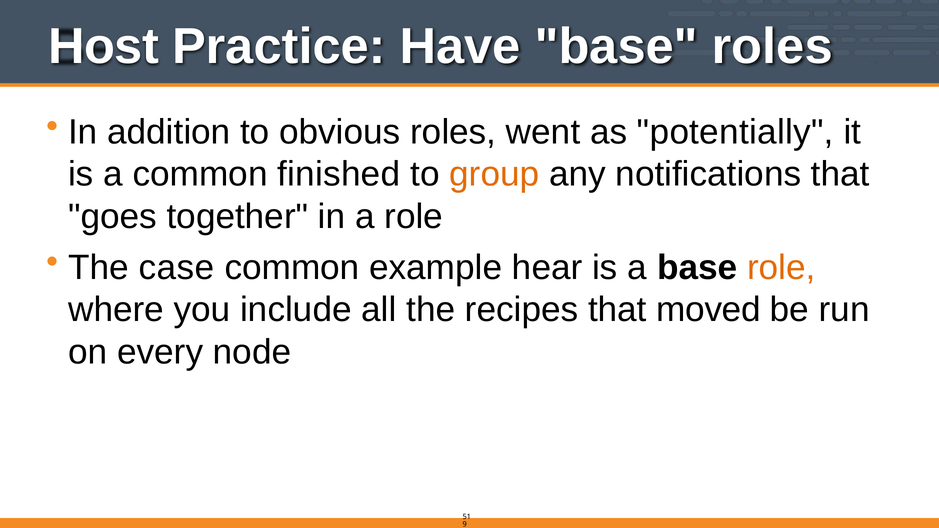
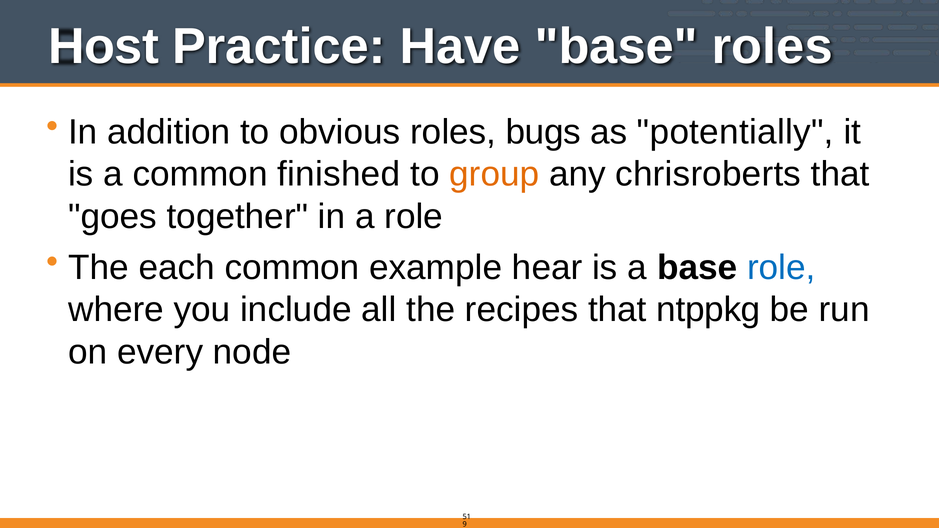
went: went -> bugs (543, 132)
notifications: notifications -> chrisroberts (708, 174)
case: case -> each (177, 268)
role colour: orange -> blue (781, 268)
moved: moved -> ntppkg (708, 310)
